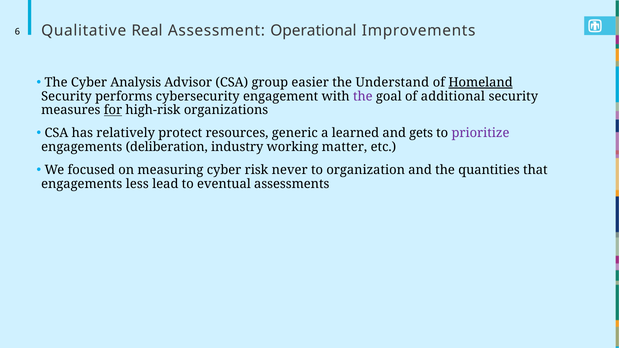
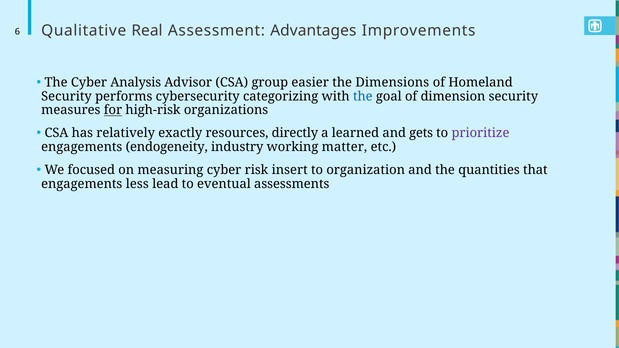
Operational: Operational -> Advantages (313, 31)
Understand: Understand -> Dimensions (392, 82)
Homeland underline: present -> none (481, 82)
engagement: engagement -> categorizing (281, 96)
the colour: purple -> blue (363, 96)
additional: additional -> dimension (453, 96)
protect: protect -> exactly (180, 133)
generic: generic -> directly (295, 133)
deliberation: deliberation -> endogeneity (167, 147)
never: never -> insert (290, 170)
